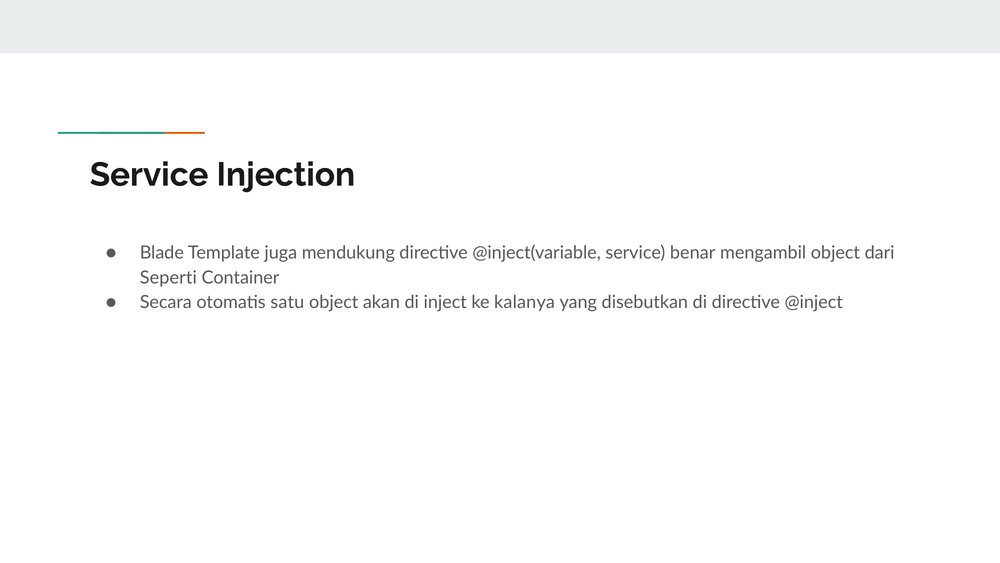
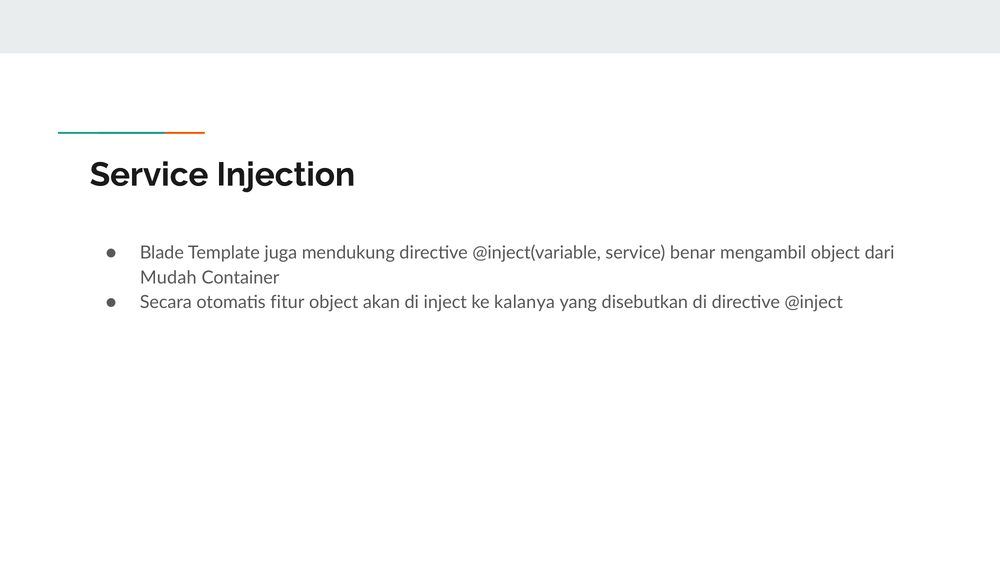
Seperti: Seperti -> Mudah (168, 277)
satu: satu -> fitur (287, 302)
